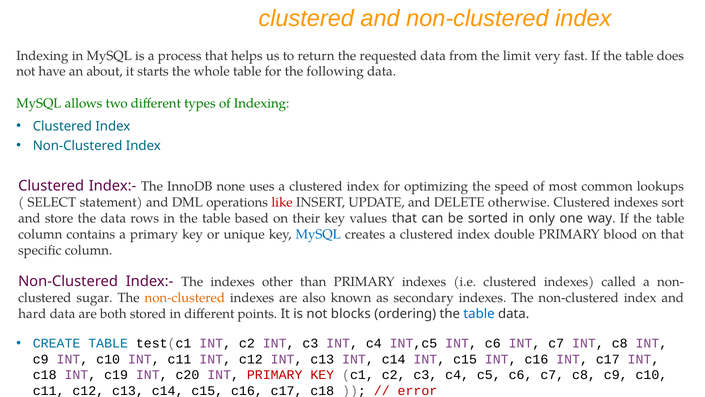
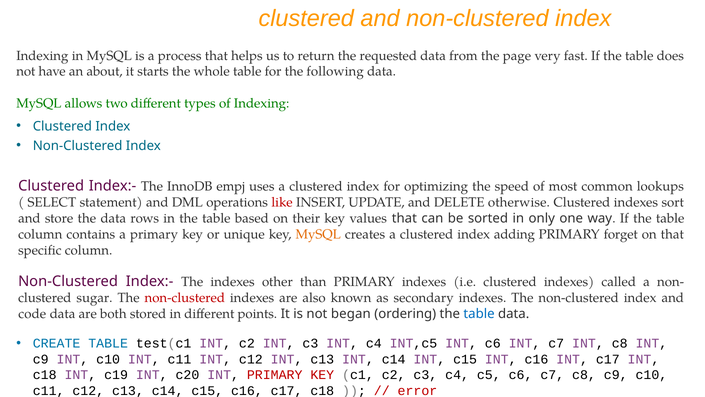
limit: limit -> page (517, 56)
none: none -> empj (231, 186)
MySQL colour: blue -> orange (318, 234)
double: double -> adding (514, 234)
blood: blood -> forget (621, 234)
non-clustered colour: orange -> red (185, 298)
hard: hard -> code (32, 313)
blocks: blocks -> began (351, 313)
